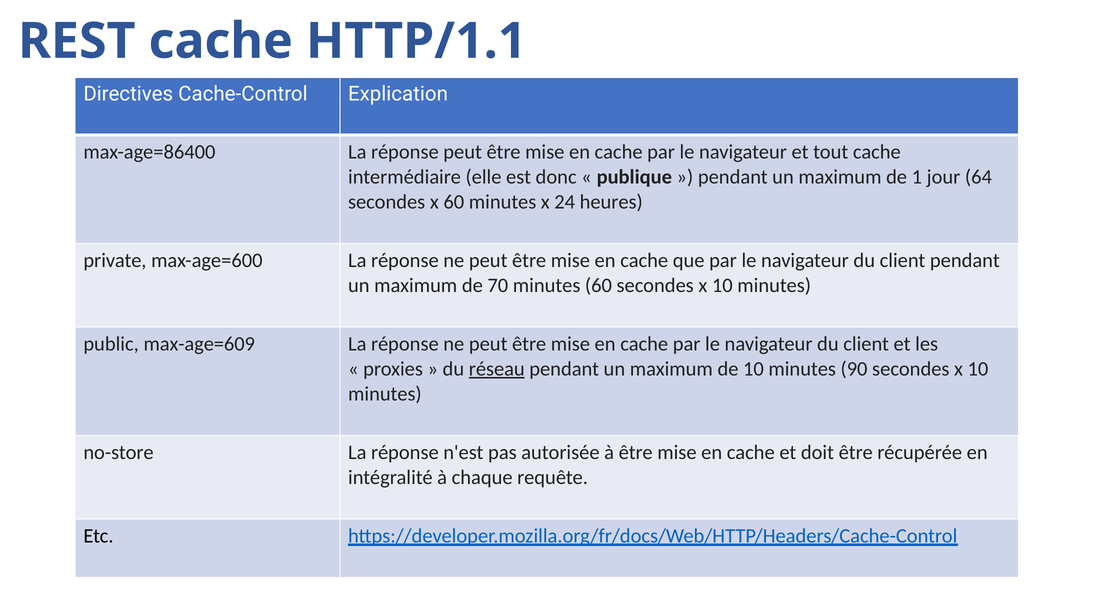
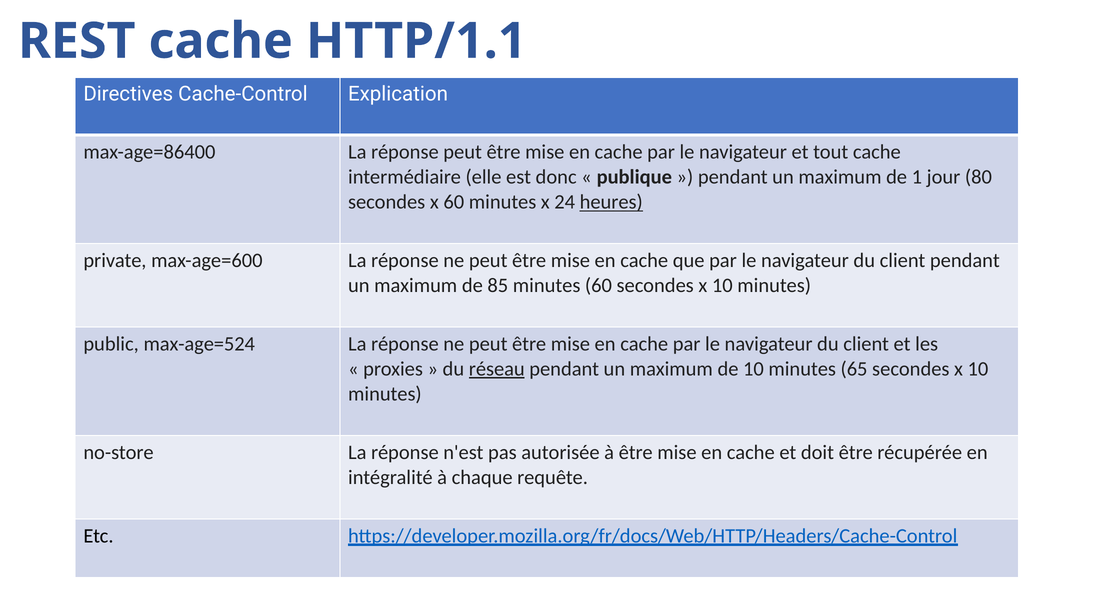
64: 64 -> 80 (978, 177)
heures underline: none -> present (611, 202)
70: 70 -> 85 (498, 285)
max-age=609: max-age=609 -> max-age=524 (199, 344)
90: 90 -> 65 (854, 369)
